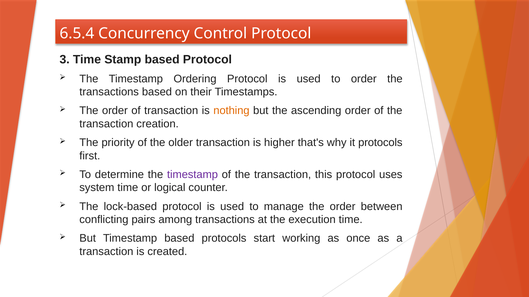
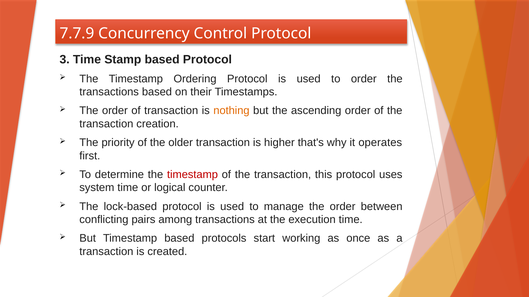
6.5.4: 6.5.4 -> 7.7.9 (77, 33)
it protocols: protocols -> operates (380, 143)
timestamp colour: purple -> red (192, 175)
